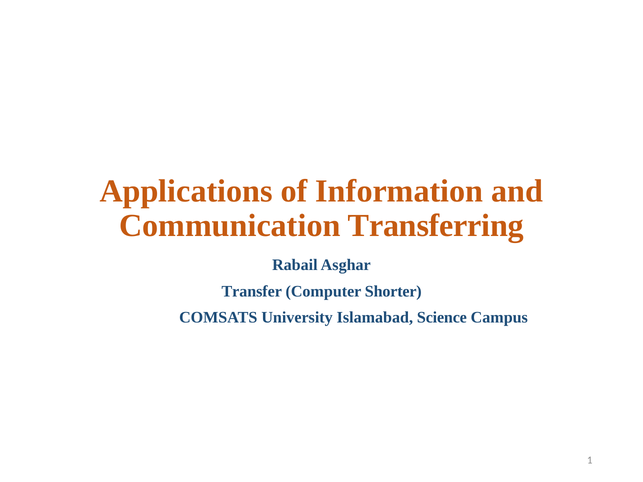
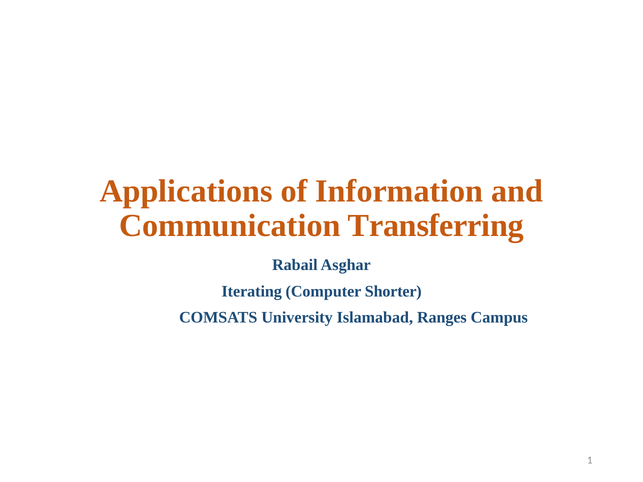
Transfer: Transfer -> Iterating (252, 291)
Science: Science -> Ranges (442, 318)
